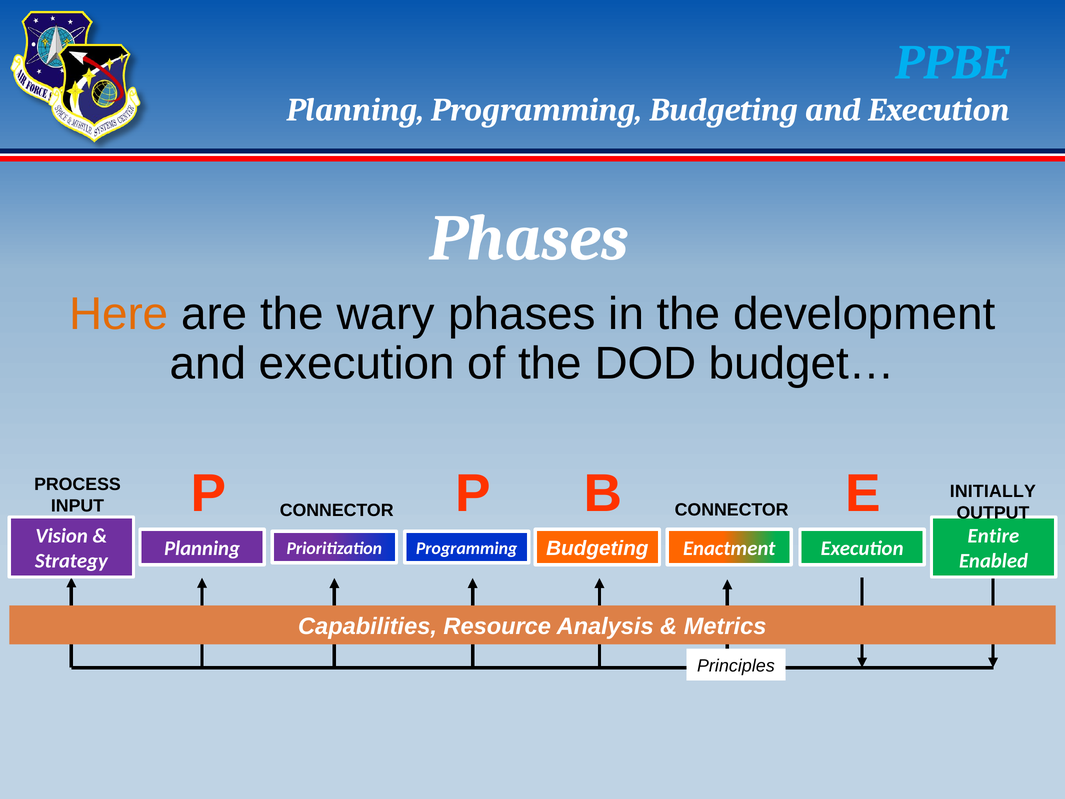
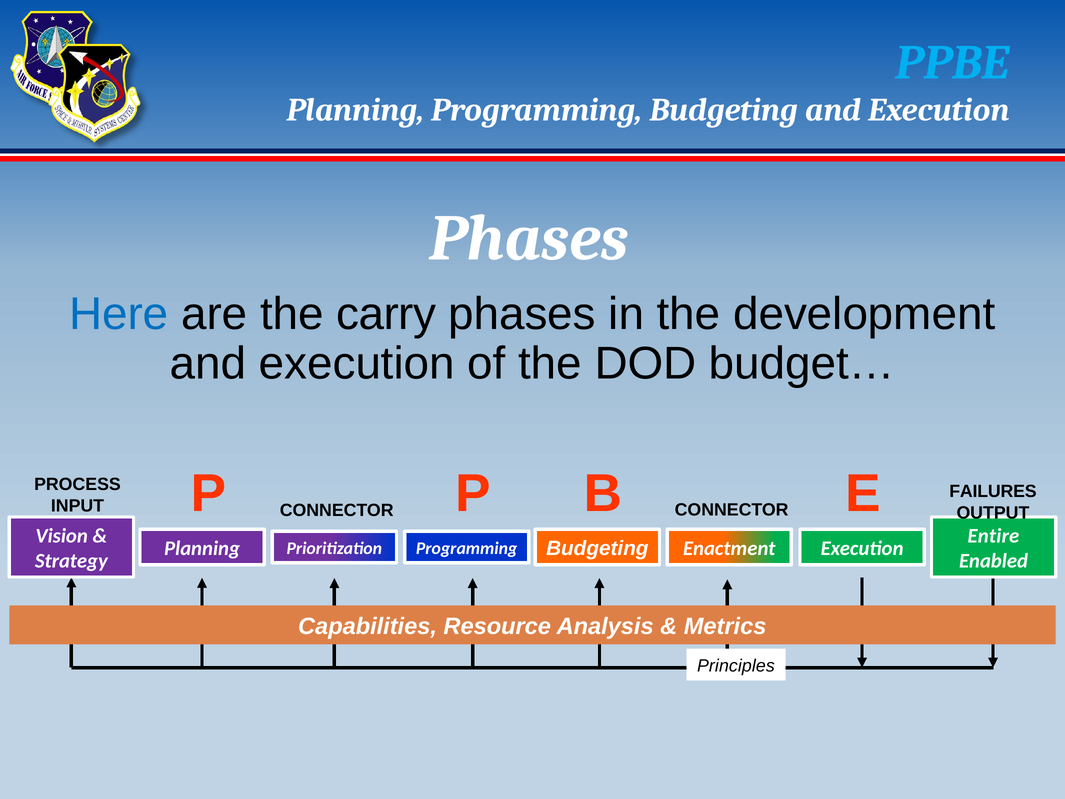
Here colour: orange -> blue (119, 314)
wary: wary -> carry (386, 314)
INITIALLY: INITIALLY -> FAILURES (993, 491)
